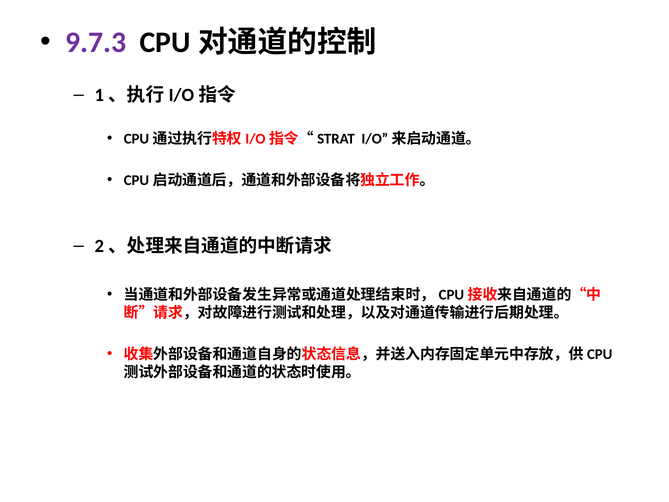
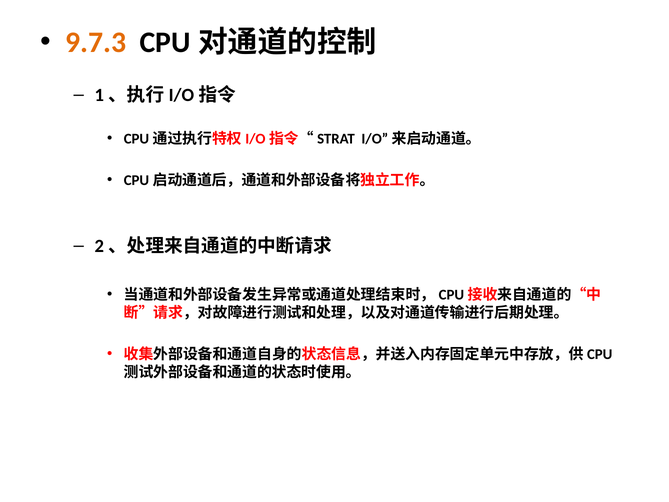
9.7.3 colour: purple -> orange (96, 42)
